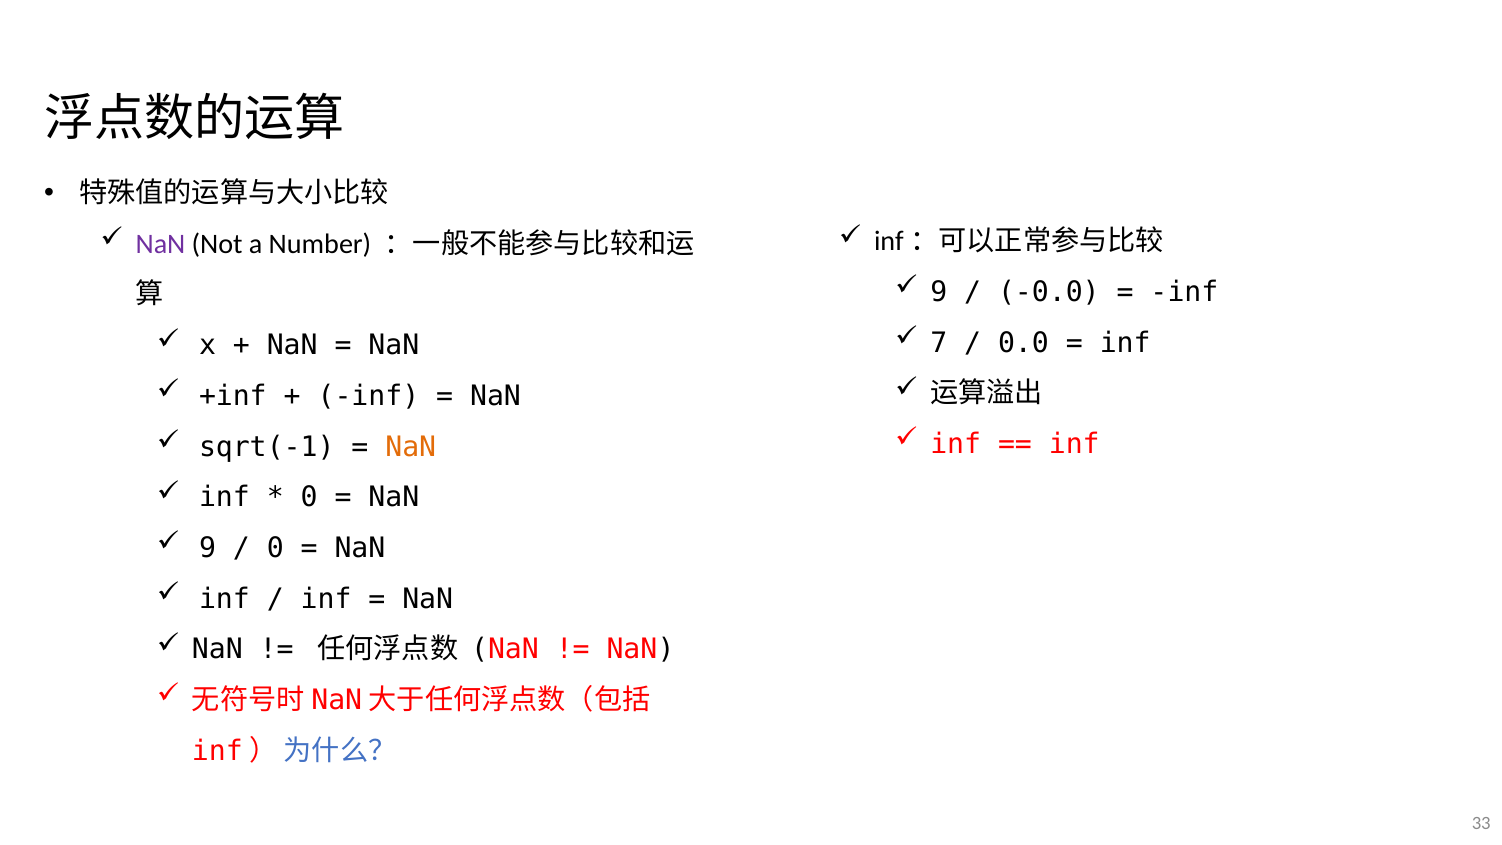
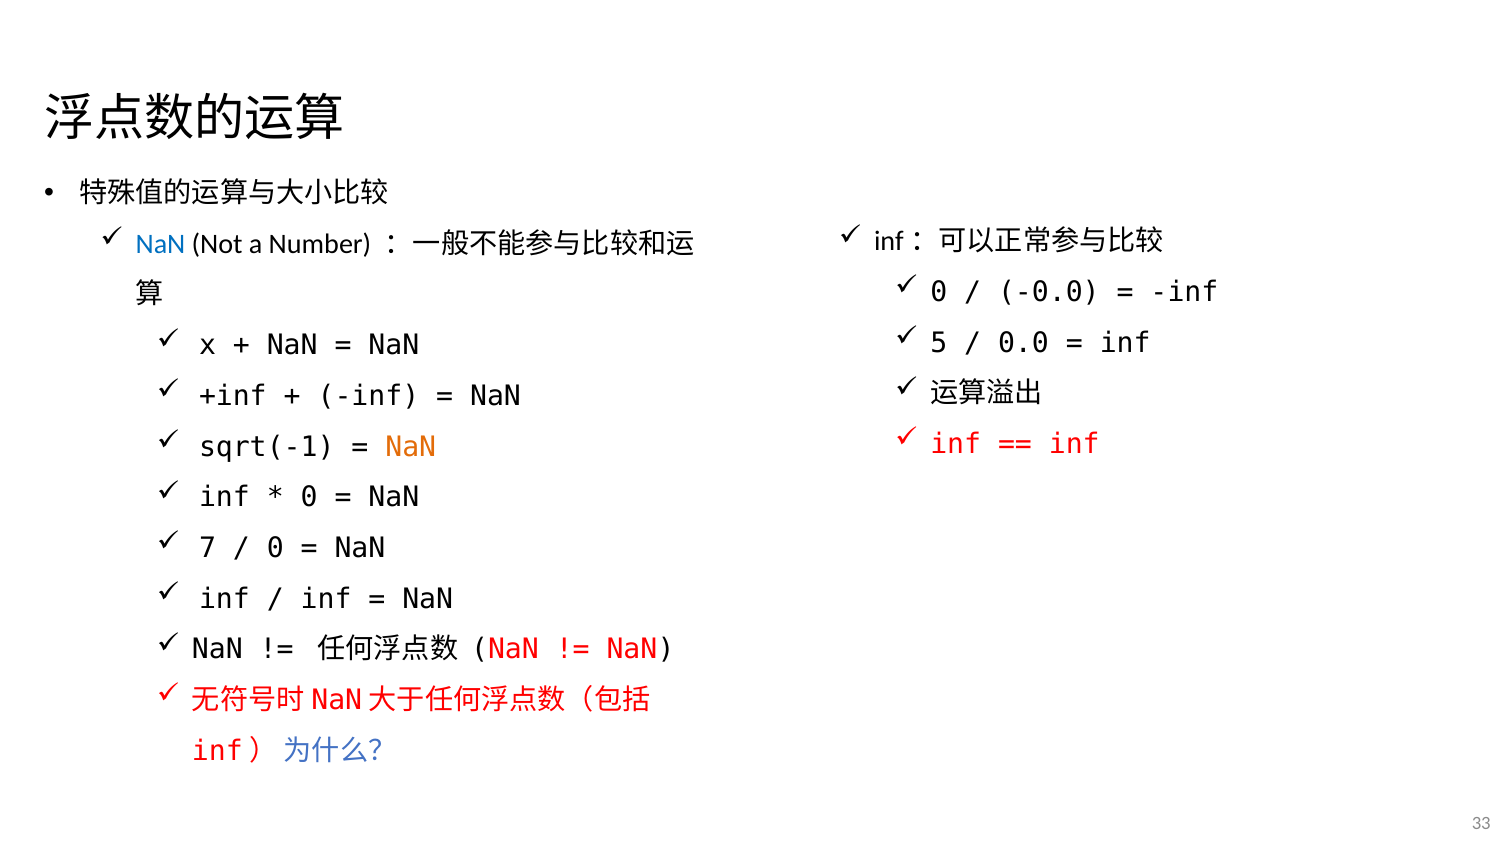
NaN colour: purple -> blue (161, 244)
9: 9 -> 0 (939, 292)
7: 7 -> 5 (939, 343)
9: 9 -> 7 (208, 548)
